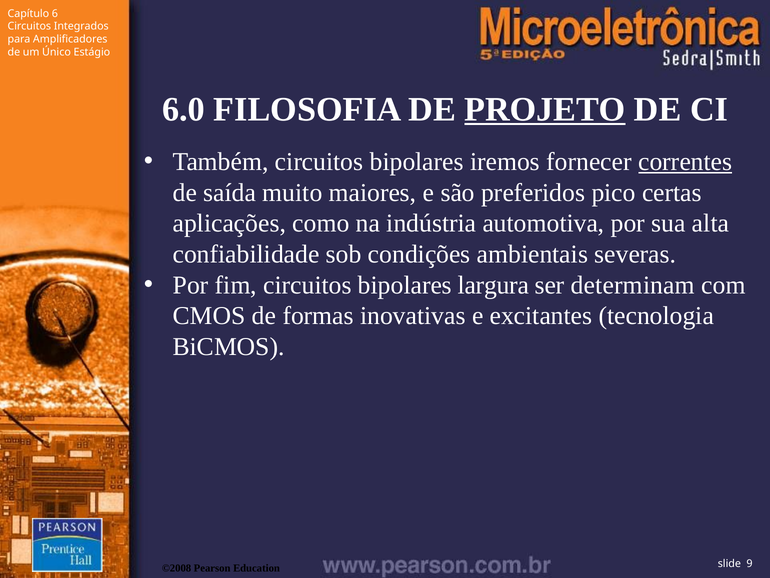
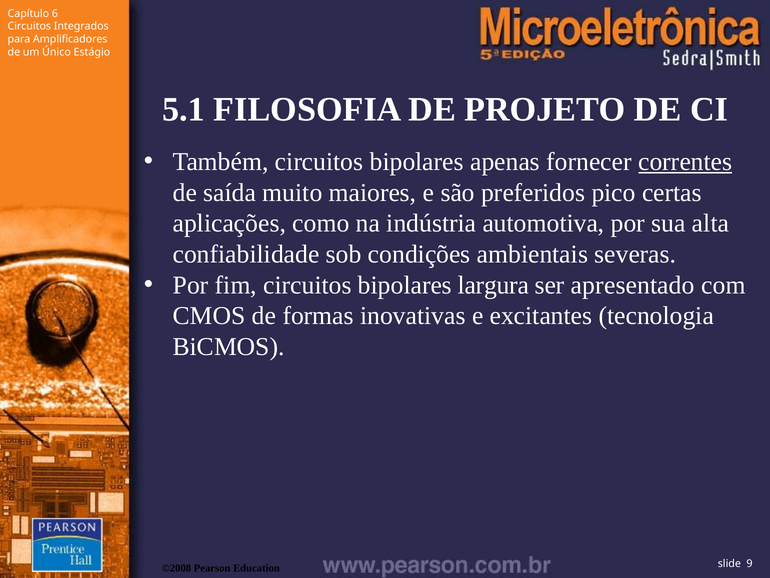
6.0: 6.0 -> 5.1 (184, 109)
PROJETO underline: present -> none (545, 109)
iremos: iremos -> apenas (505, 162)
determinam: determinam -> apresentado (633, 285)
